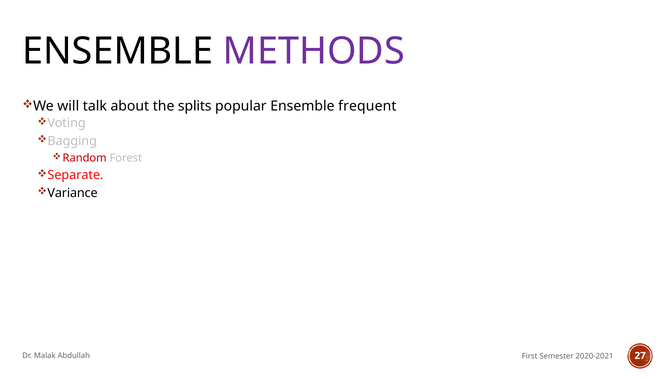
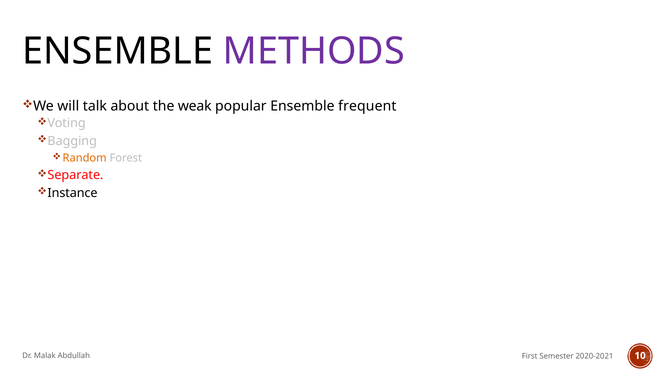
splits: splits -> weak (195, 106)
Random colour: red -> orange (85, 158)
Variance: Variance -> Instance (73, 193)
27: 27 -> 10 (640, 355)
